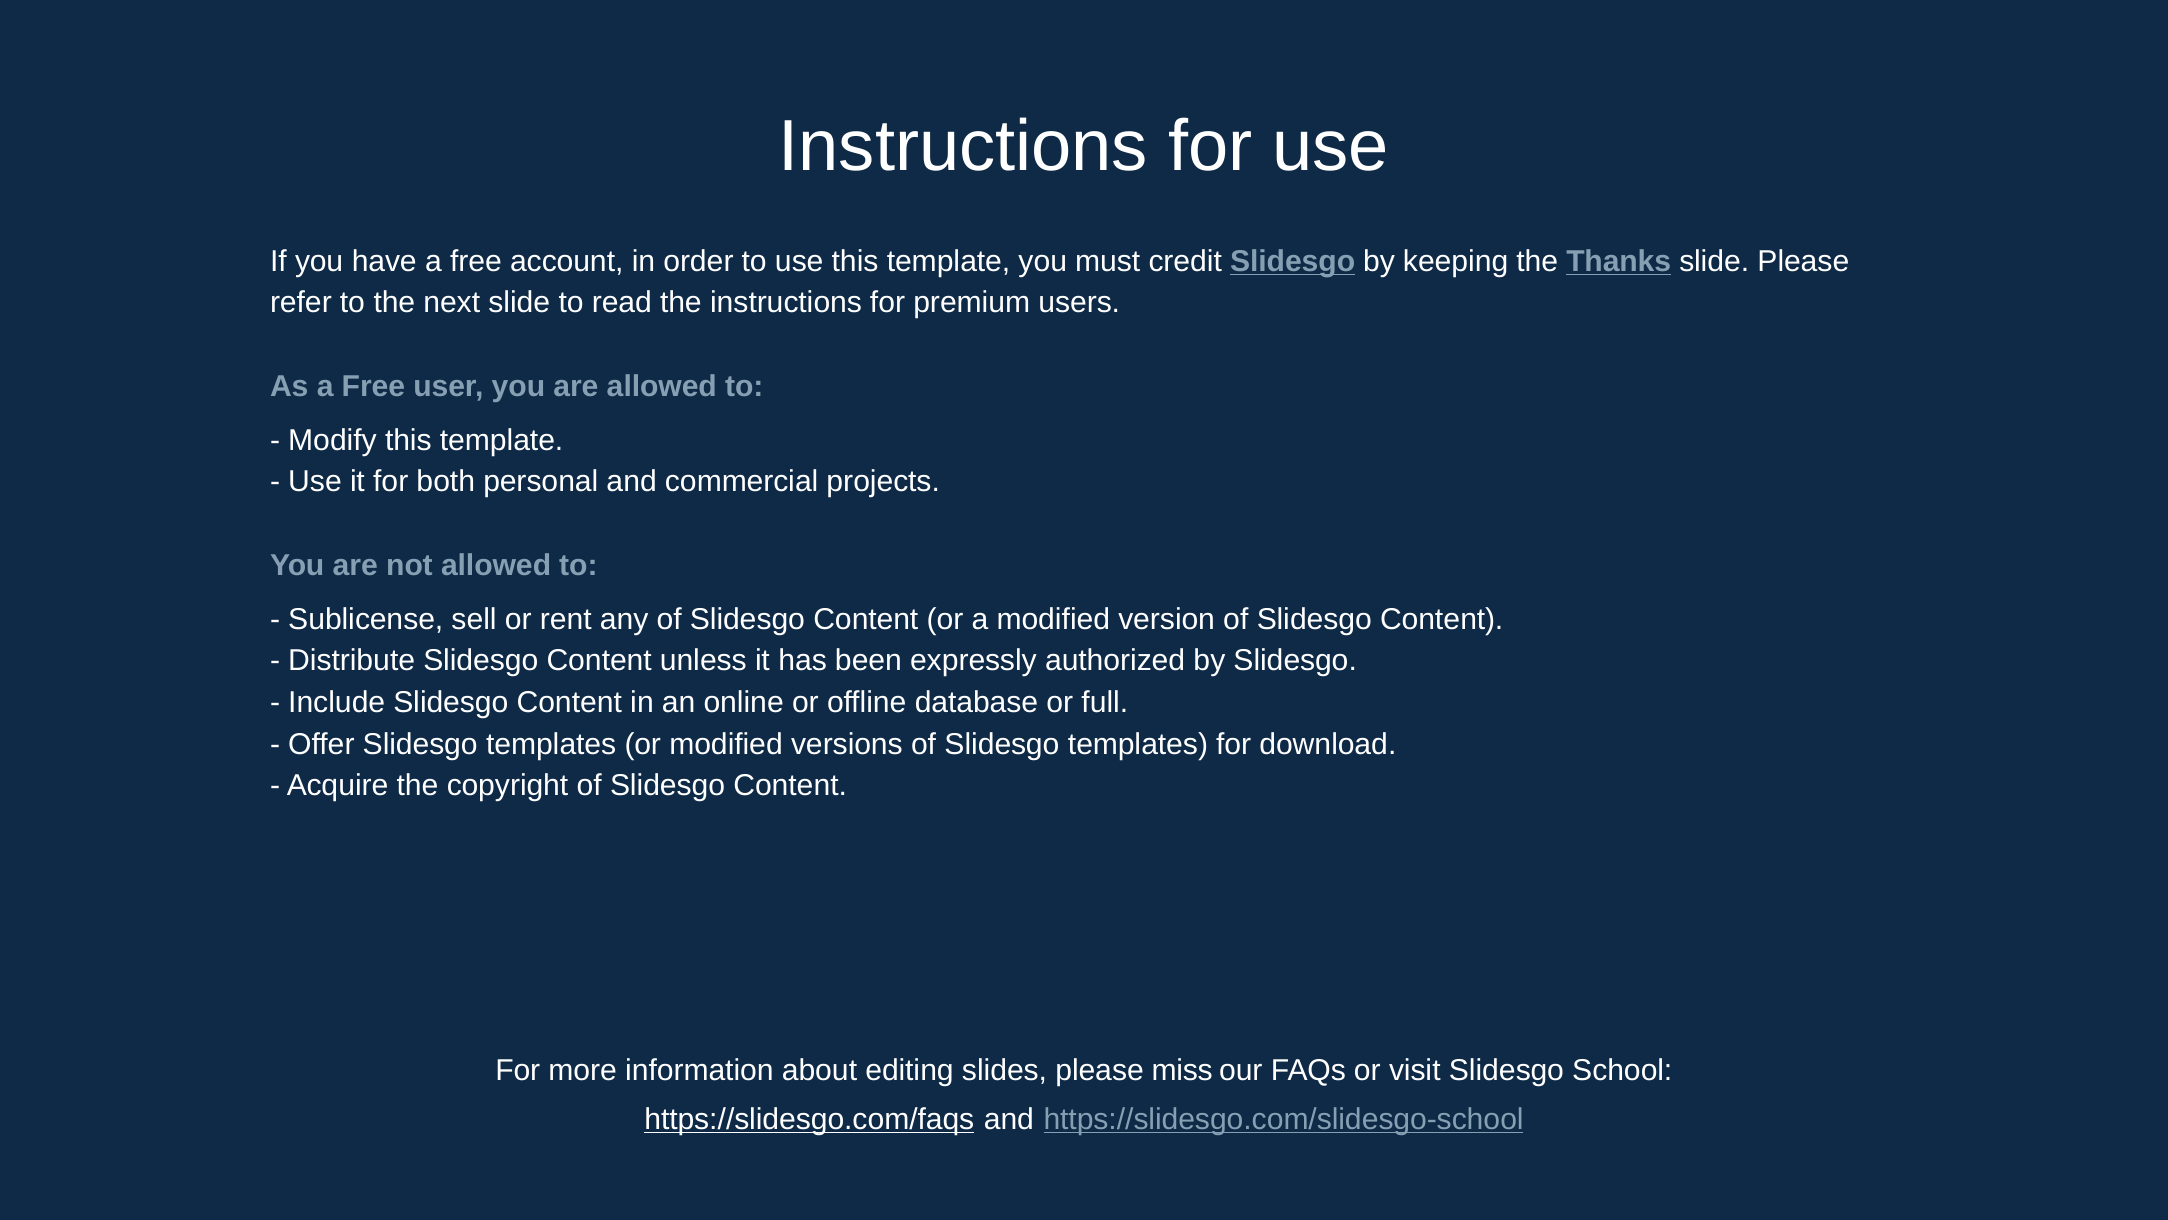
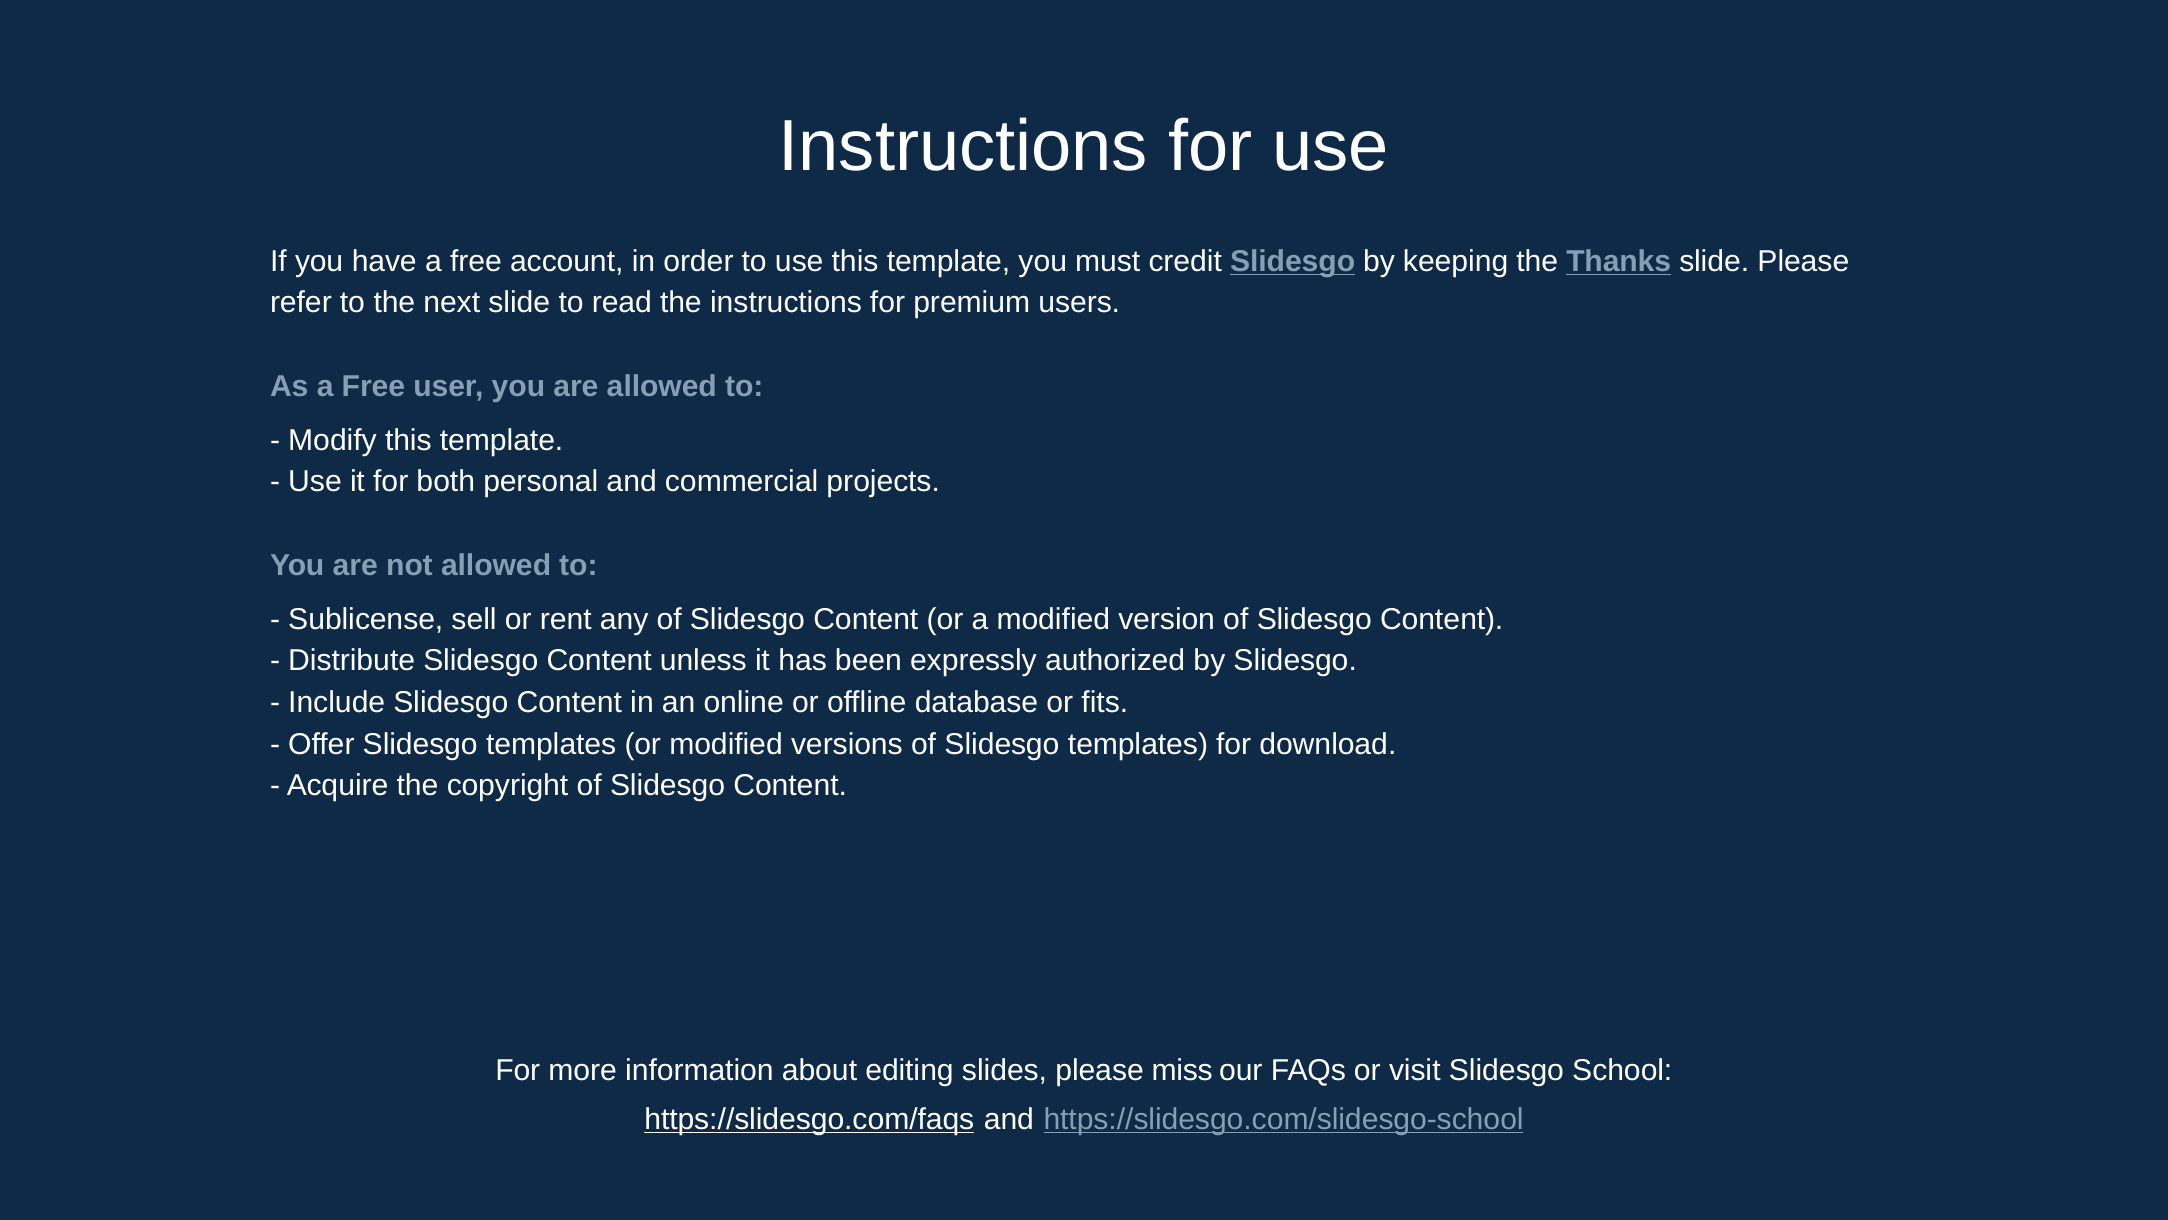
full: full -> fits (1105, 702)
